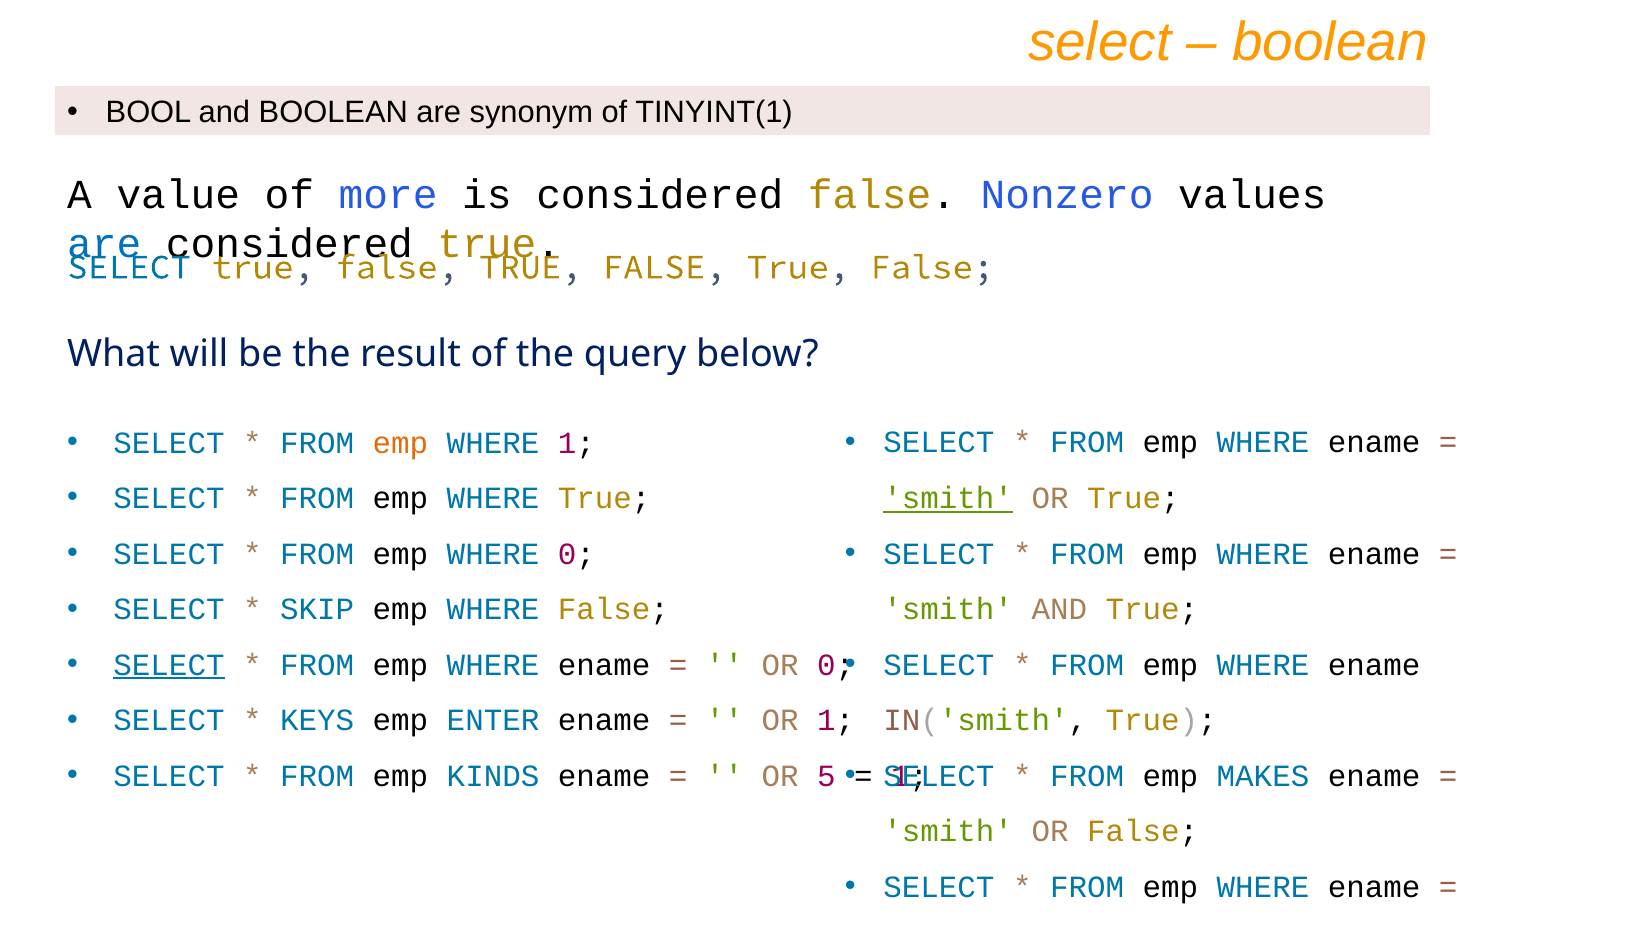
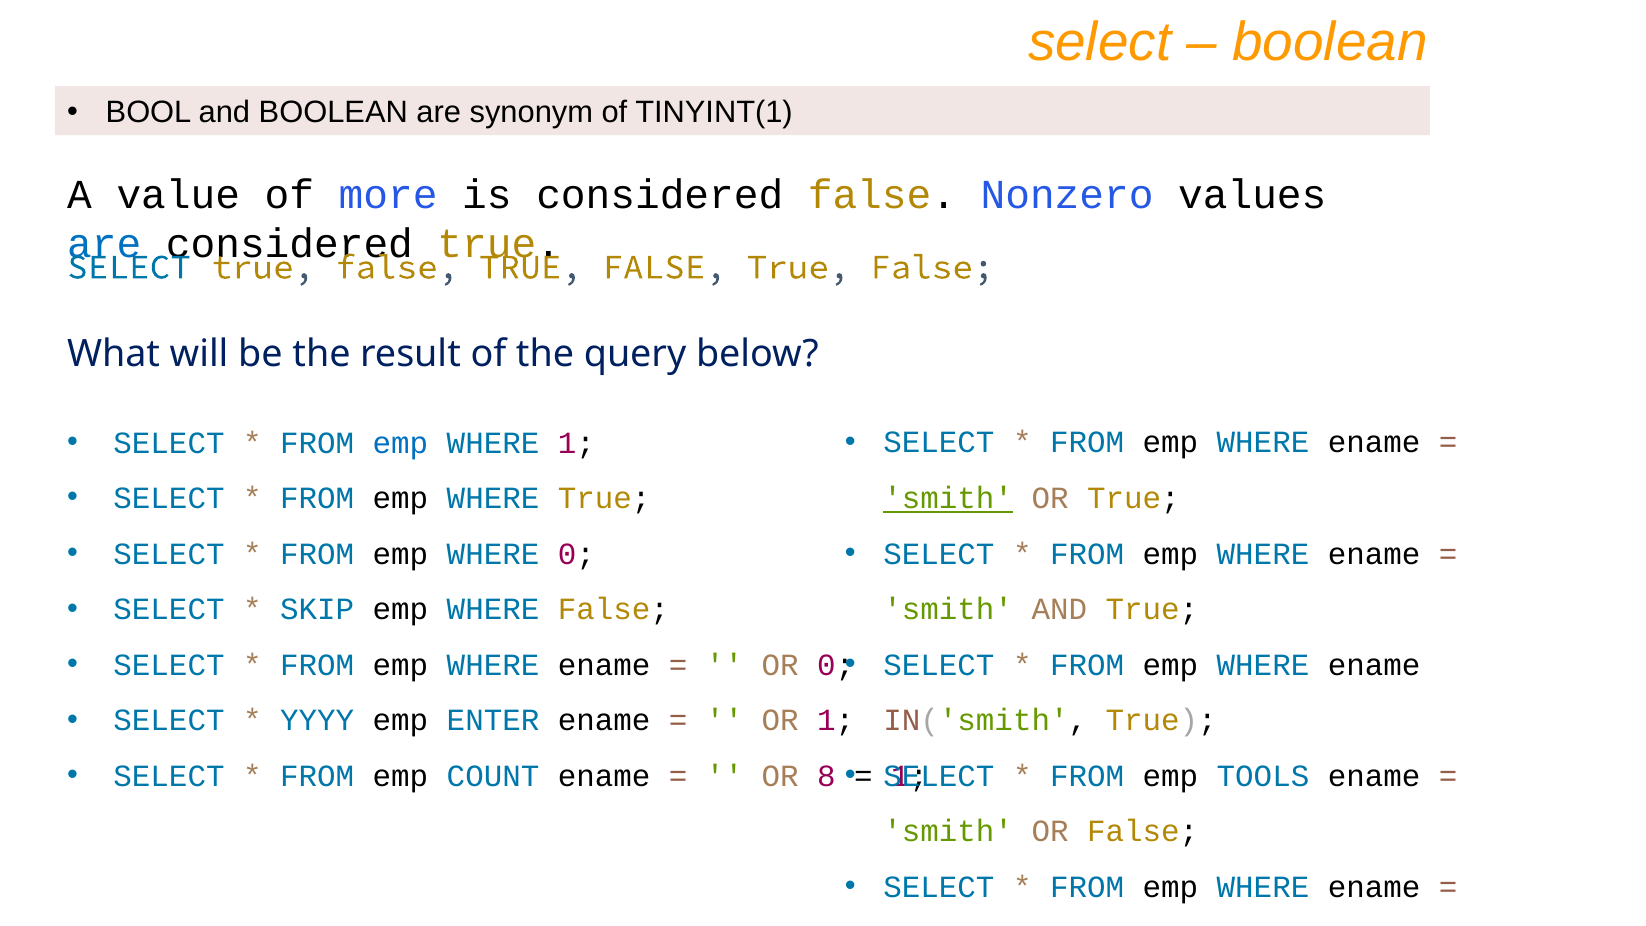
emp colour: orange -> blue (400, 443)
SELECT underline: present -> none (169, 665)
KEYS: KEYS -> YYYY (317, 721)
KINDS: KINDS -> COUNT (493, 776)
5: 5 -> 8 (826, 776)
MAKES: MAKES -> TOOLS (1263, 776)
